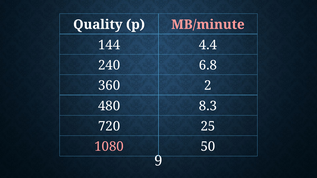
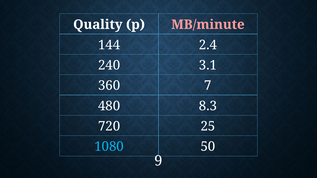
4.4: 4.4 -> 2.4 (208, 45)
6.8: 6.8 -> 3.1 (208, 65)
2: 2 -> 7 (208, 86)
1080 colour: pink -> light blue (109, 147)
